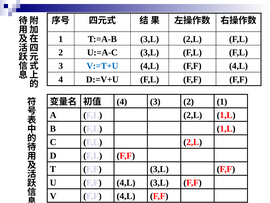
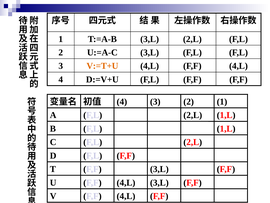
V:=T+U colour: blue -> orange (102, 66)
